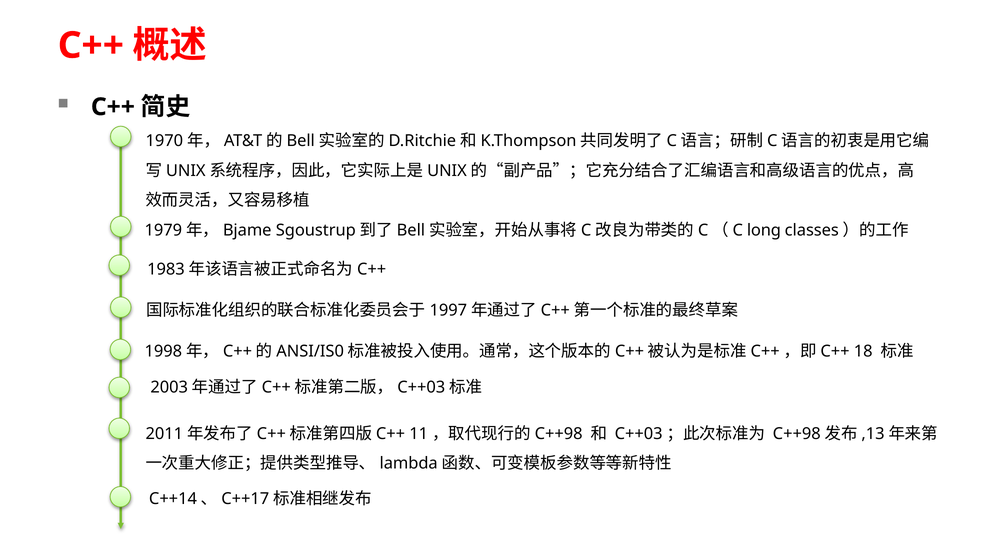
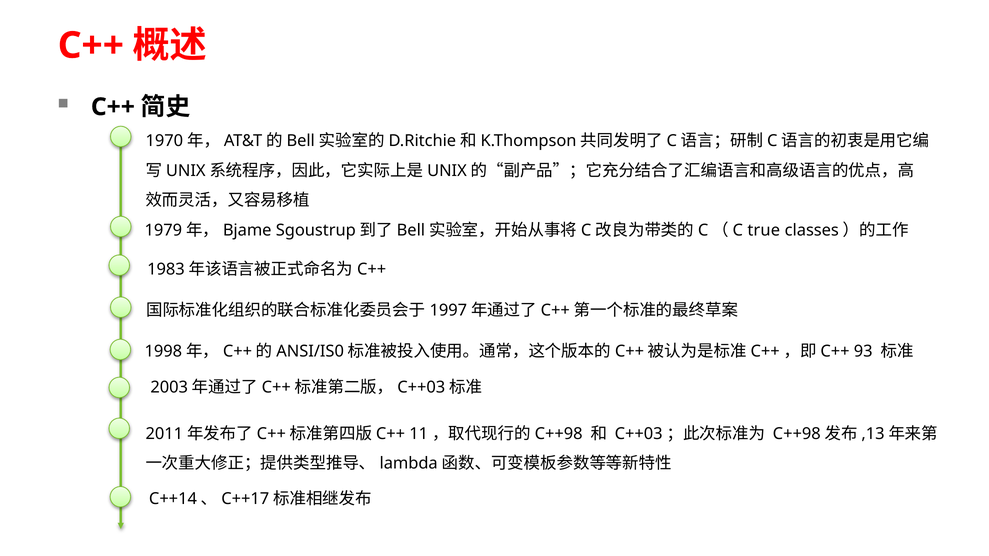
long: long -> true (764, 230)
18: 18 -> 93 (863, 352)
